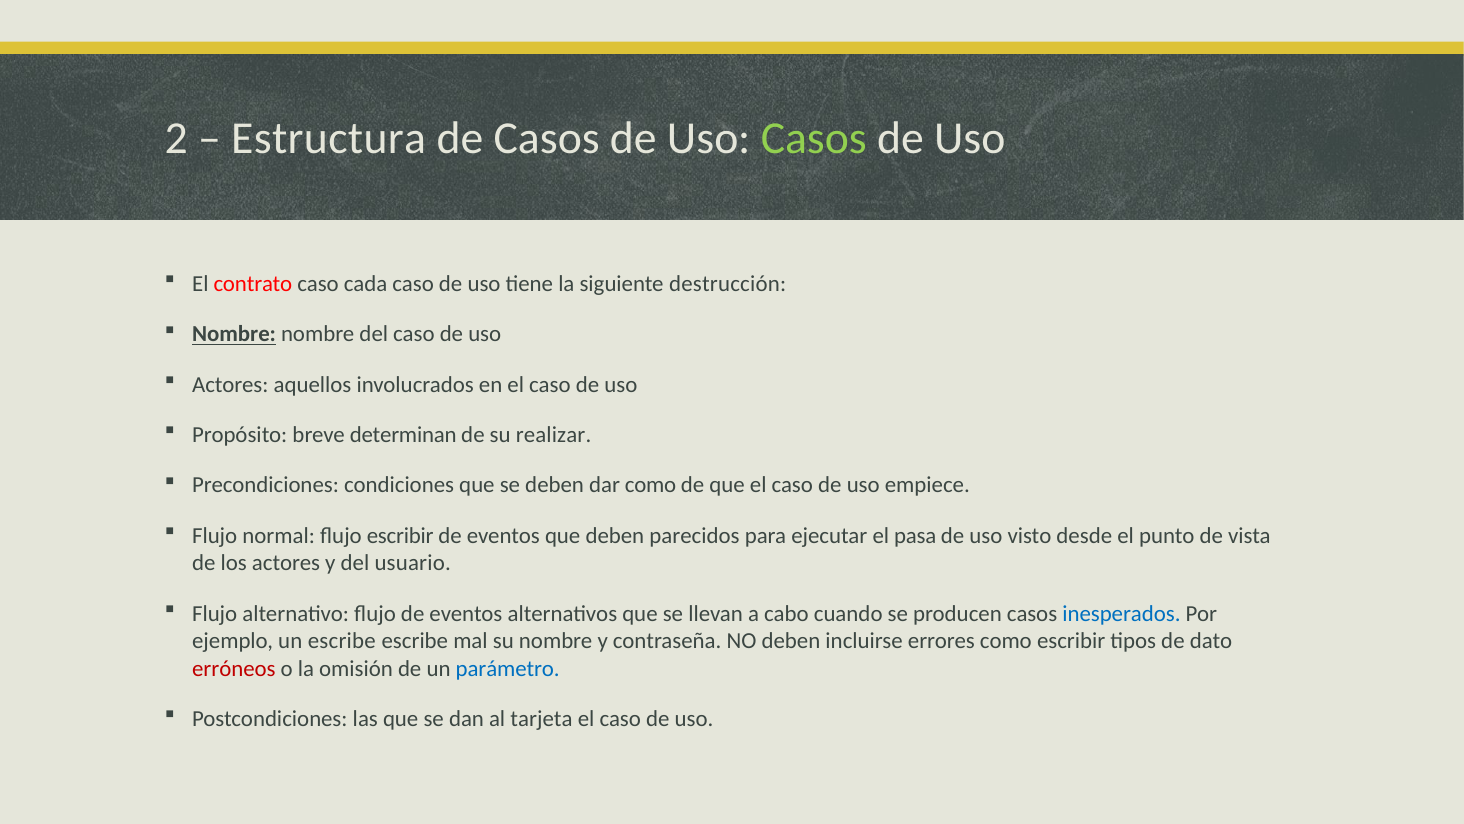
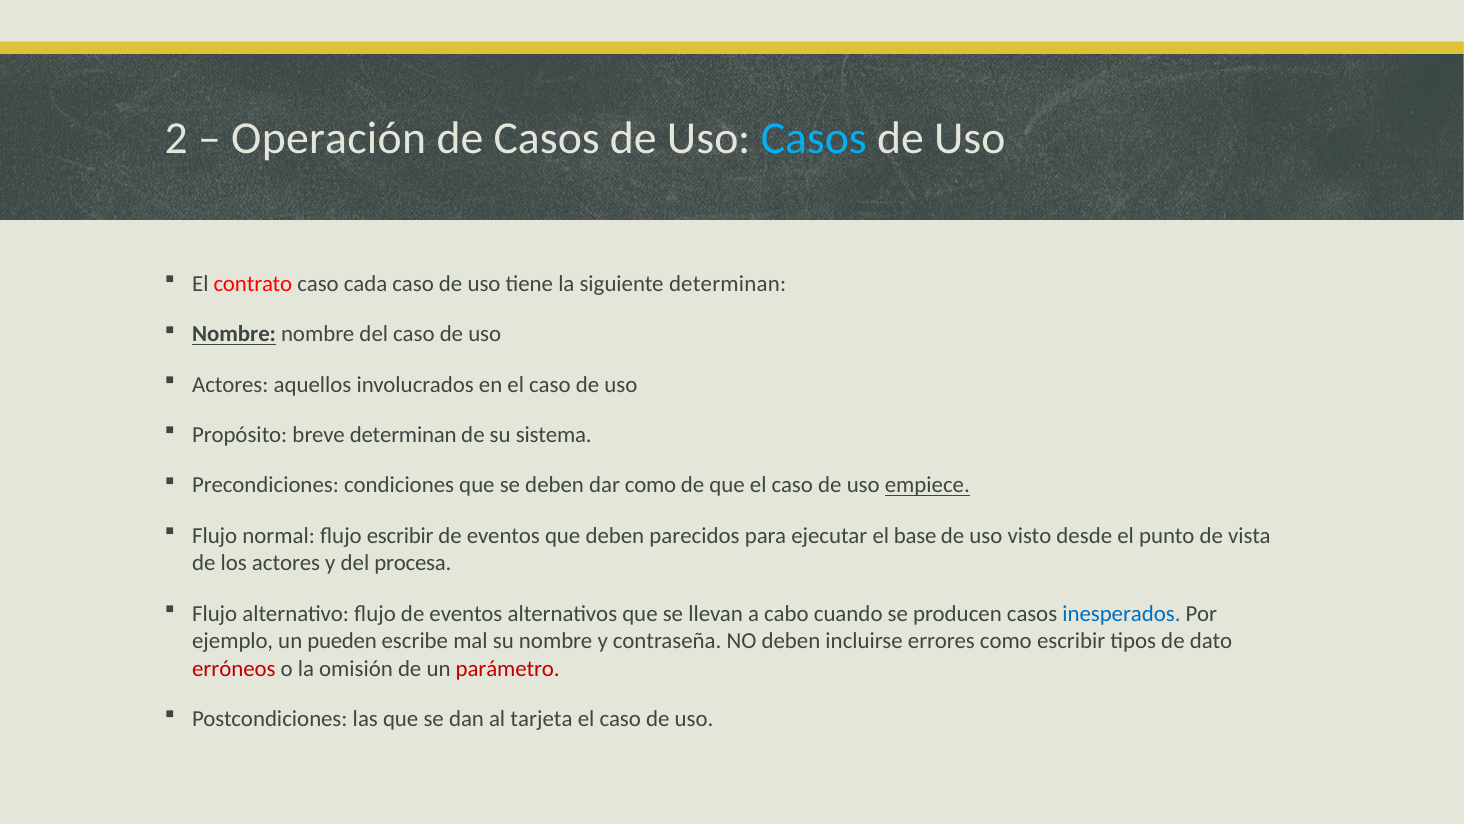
Estructura: Estructura -> Operación (329, 138)
Casos colour: light green -> light blue (814, 138)
siguiente destrucción: destrucción -> determinan (728, 284)
realizar: realizar -> sistema (554, 435)
empiece underline: none -> present (927, 485)
pasa: pasa -> base (915, 535)
usuario: usuario -> procesa (413, 563)
un escribe: escribe -> pueden (342, 641)
parámetro colour: blue -> red (508, 668)
